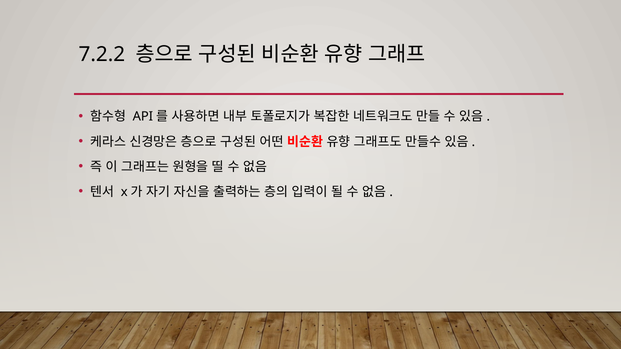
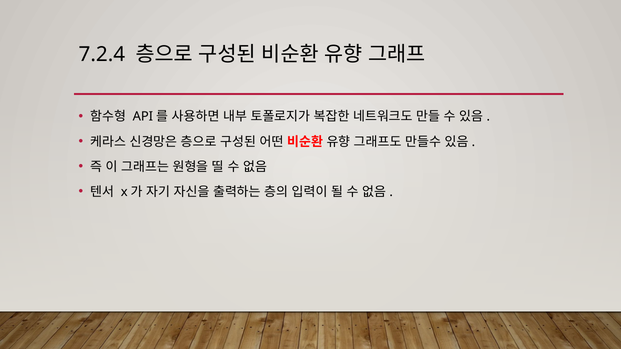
7.2.2: 7.2.2 -> 7.2.4 (102, 54)
